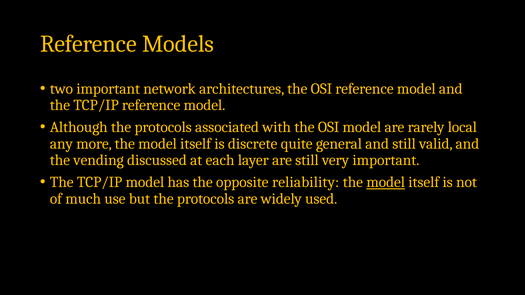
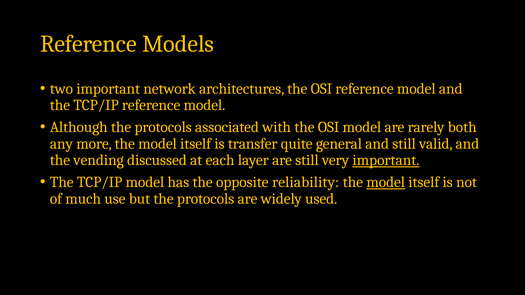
local: local -> both (462, 127)
discrete: discrete -> transfer (253, 144)
important underline: none -> present (386, 160)
